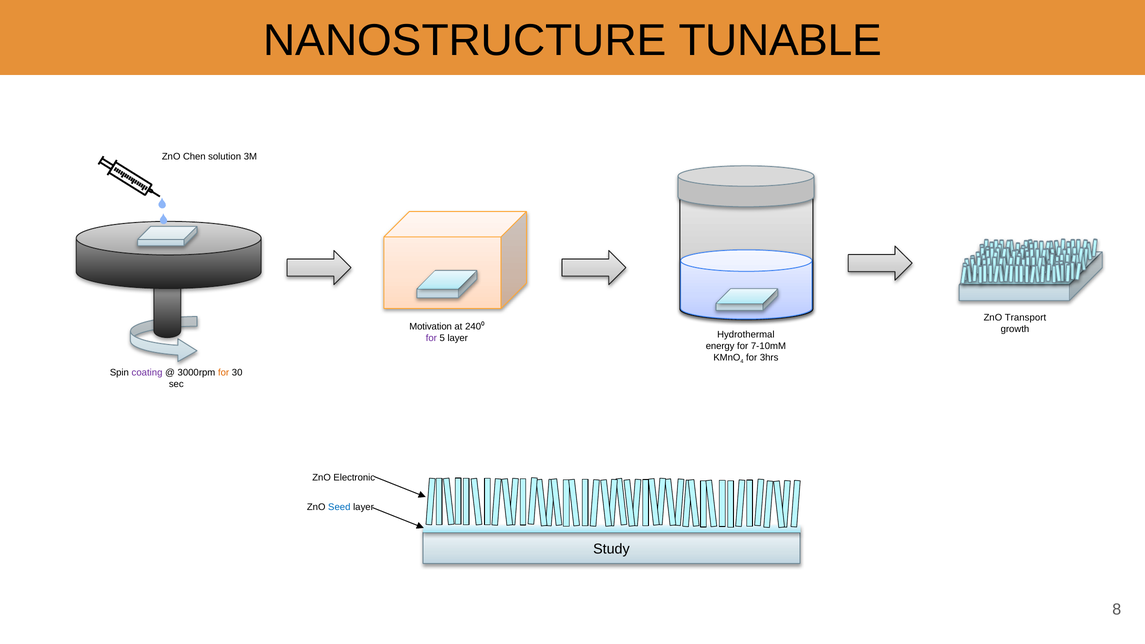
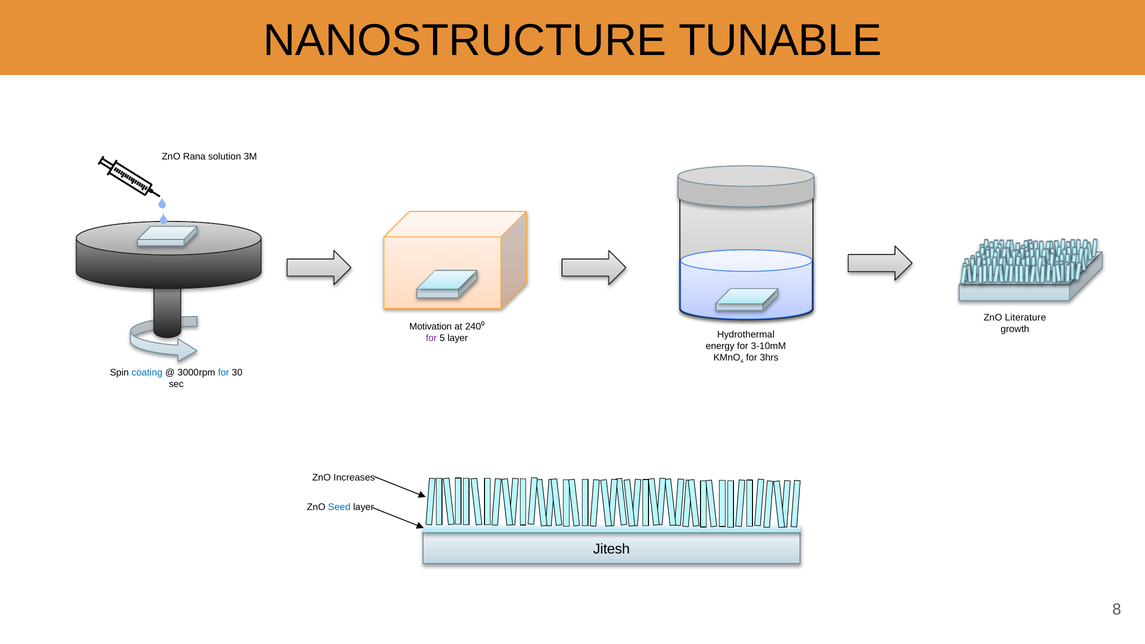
Chen: Chen -> Rana (194, 157)
Transport: Transport -> Literature (1025, 318)
7-10mM: 7-10mM -> 3-10mM (768, 346)
coating colour: purple -> blue (147, 373)
for colour: orange -> blue (224, 373)
Electronic: Electronic -> Increases (354, 477)
Study: Study -> Jitesh (612, 549)
